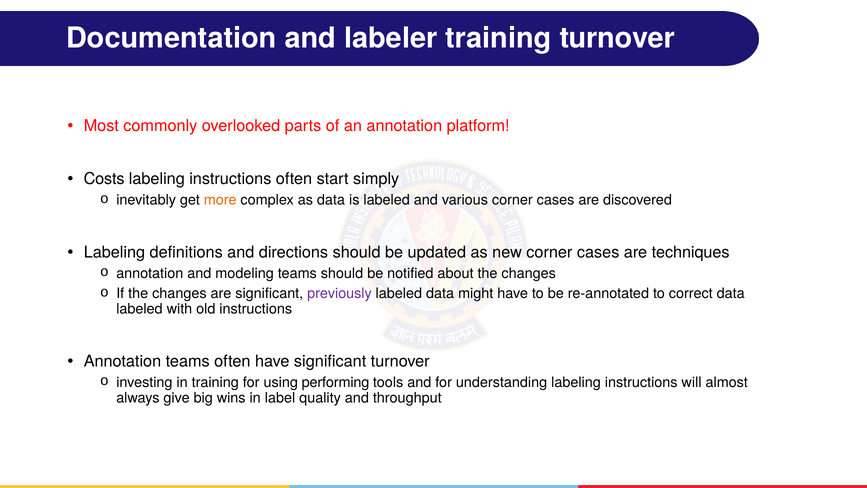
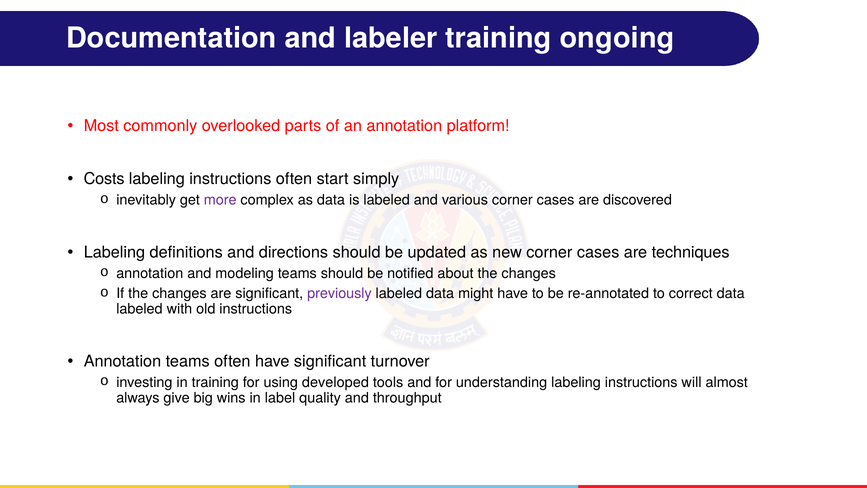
training turnover: turnover -> ongoing (617, 38)
more colour: orange -> purple (220, 200)
performing: performing -> developed (335, 382)
